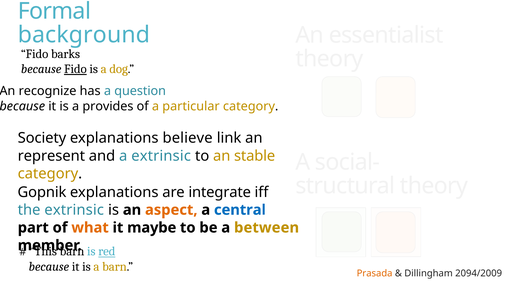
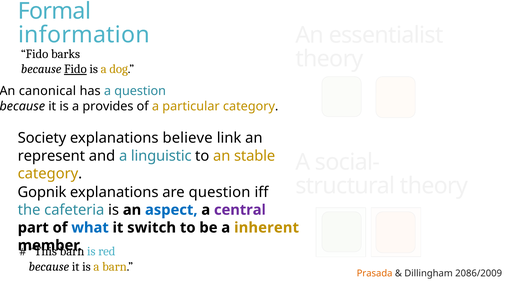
background: background -> information (84, 35)
recognize: recognize -> canonical (47, 91)
a extrinsic: extrinsic -> linguistic (161, 156)
are integrate: integrate -> question (220, 192)
the extrinsic: extrinsic -> cafeteria (74, 210)
aspect colour: orange -> blue (171, 210)
central colour: blue -> purple (240, 210)
what colour: orange -> blue (90, 227)
maybe: maybe -> switch (152, 227)
between: between -> inherent (267, 227)
red underline: present -> none (107, 251)
2094/2009: 2094/2009 -> 2086/2009 (479, 273)
